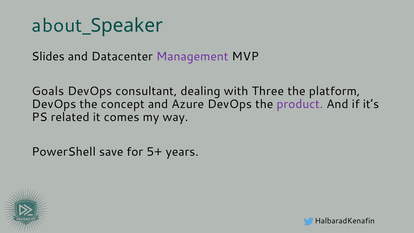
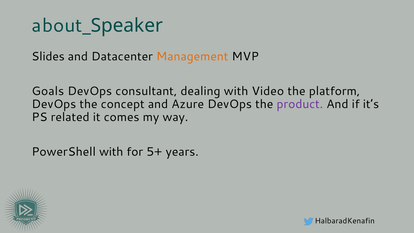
Management colour: purple -> orange (192, 56)
Three: Three -> Video (268, 91)
PowerShell save: save -> with (111, 152)
